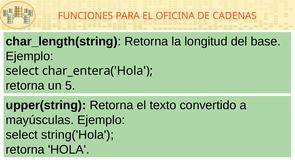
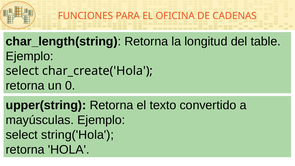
base: base -> table (266, 41)
char_entera('Hola: char_entera('Hola -> char_create('Hola (97, 71)
5: 5 -> 0 (70, 86)
